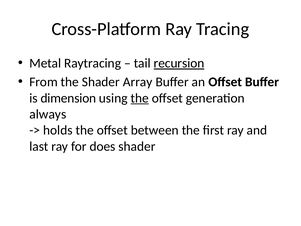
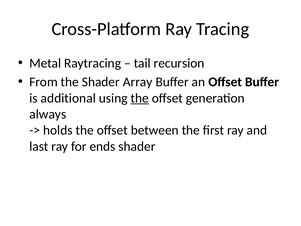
recursion underline: present -> none (179, 63)
dimension: dimension -> additional (68, 98)
does: does -> ends (103, 146)
